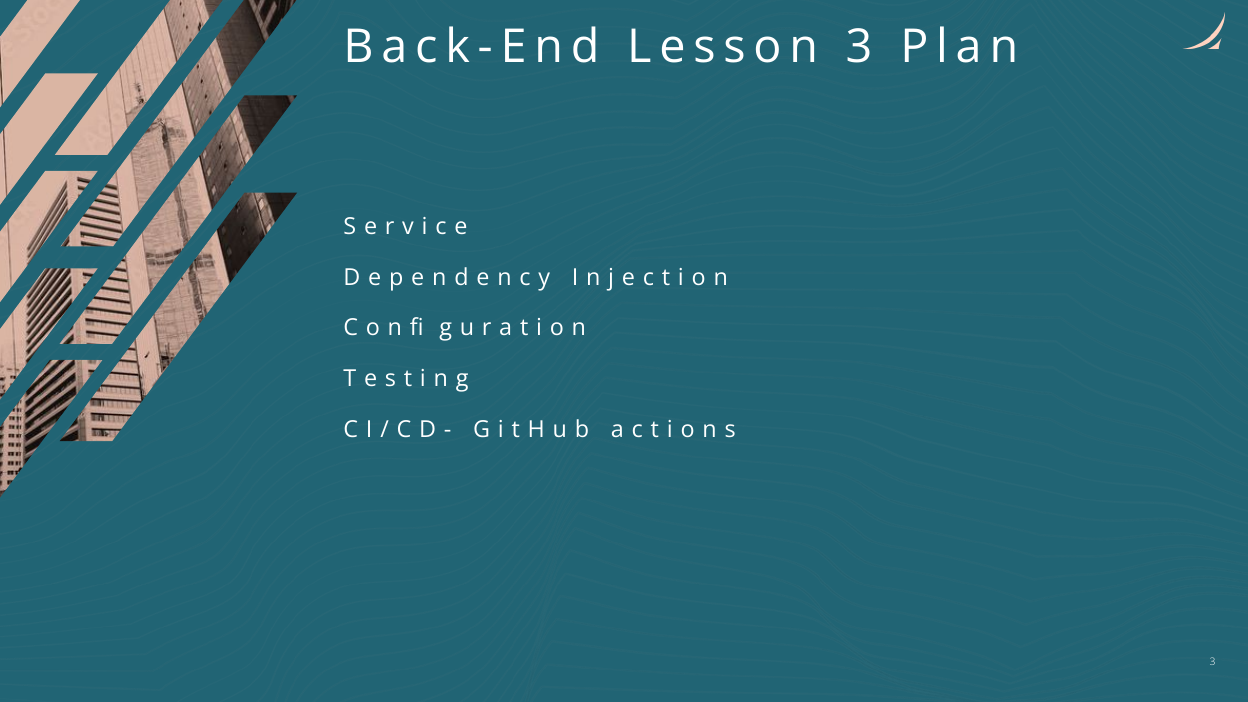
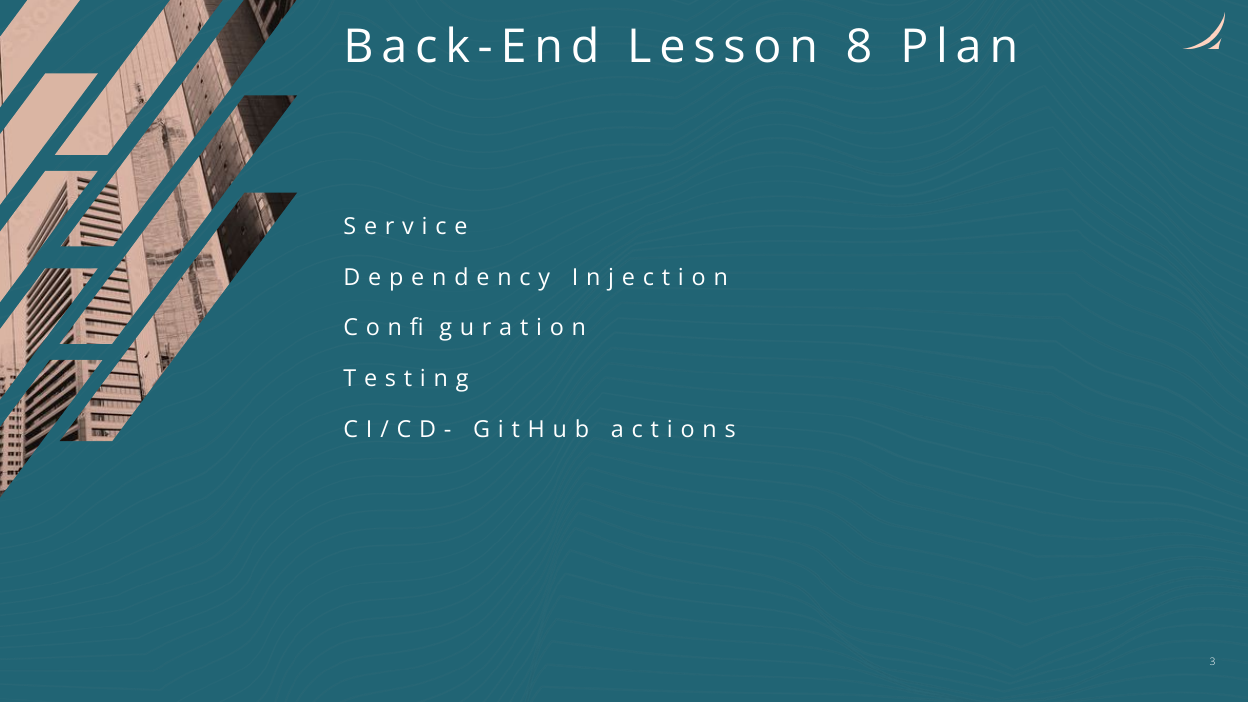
Lesson 3: 3 -> 8 (859, 47)
